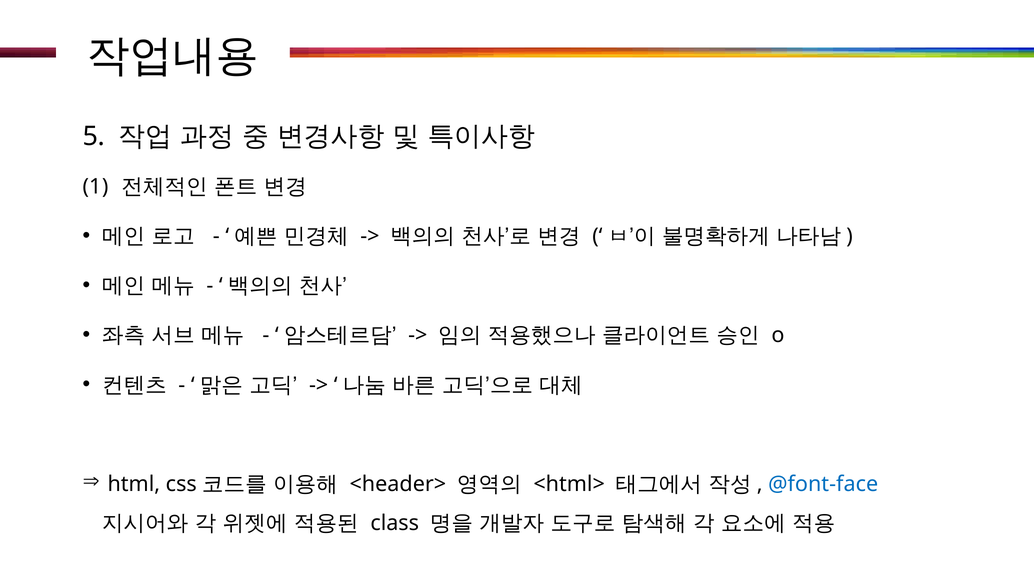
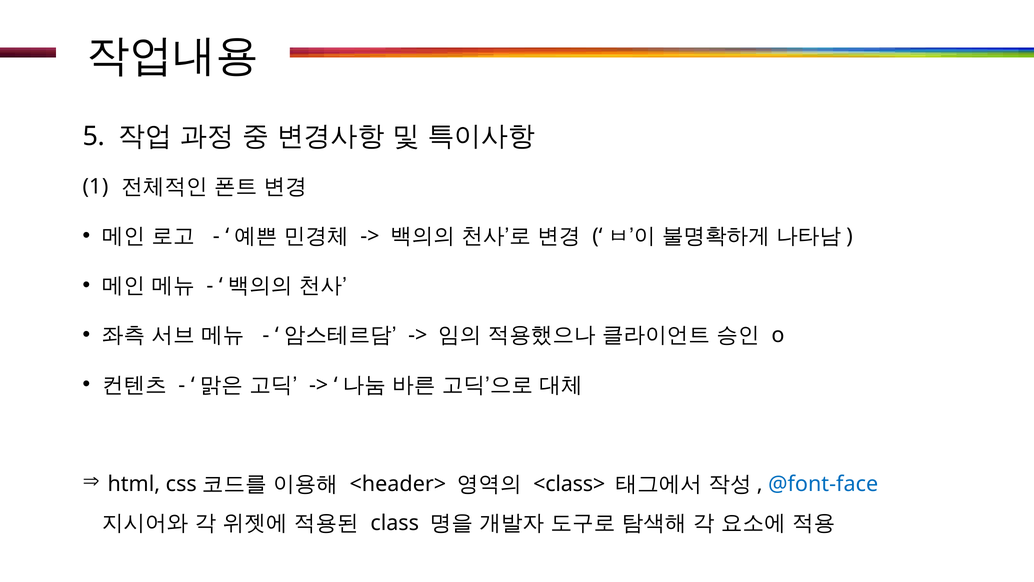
<html>: <html> -> <class> (569, 484)
